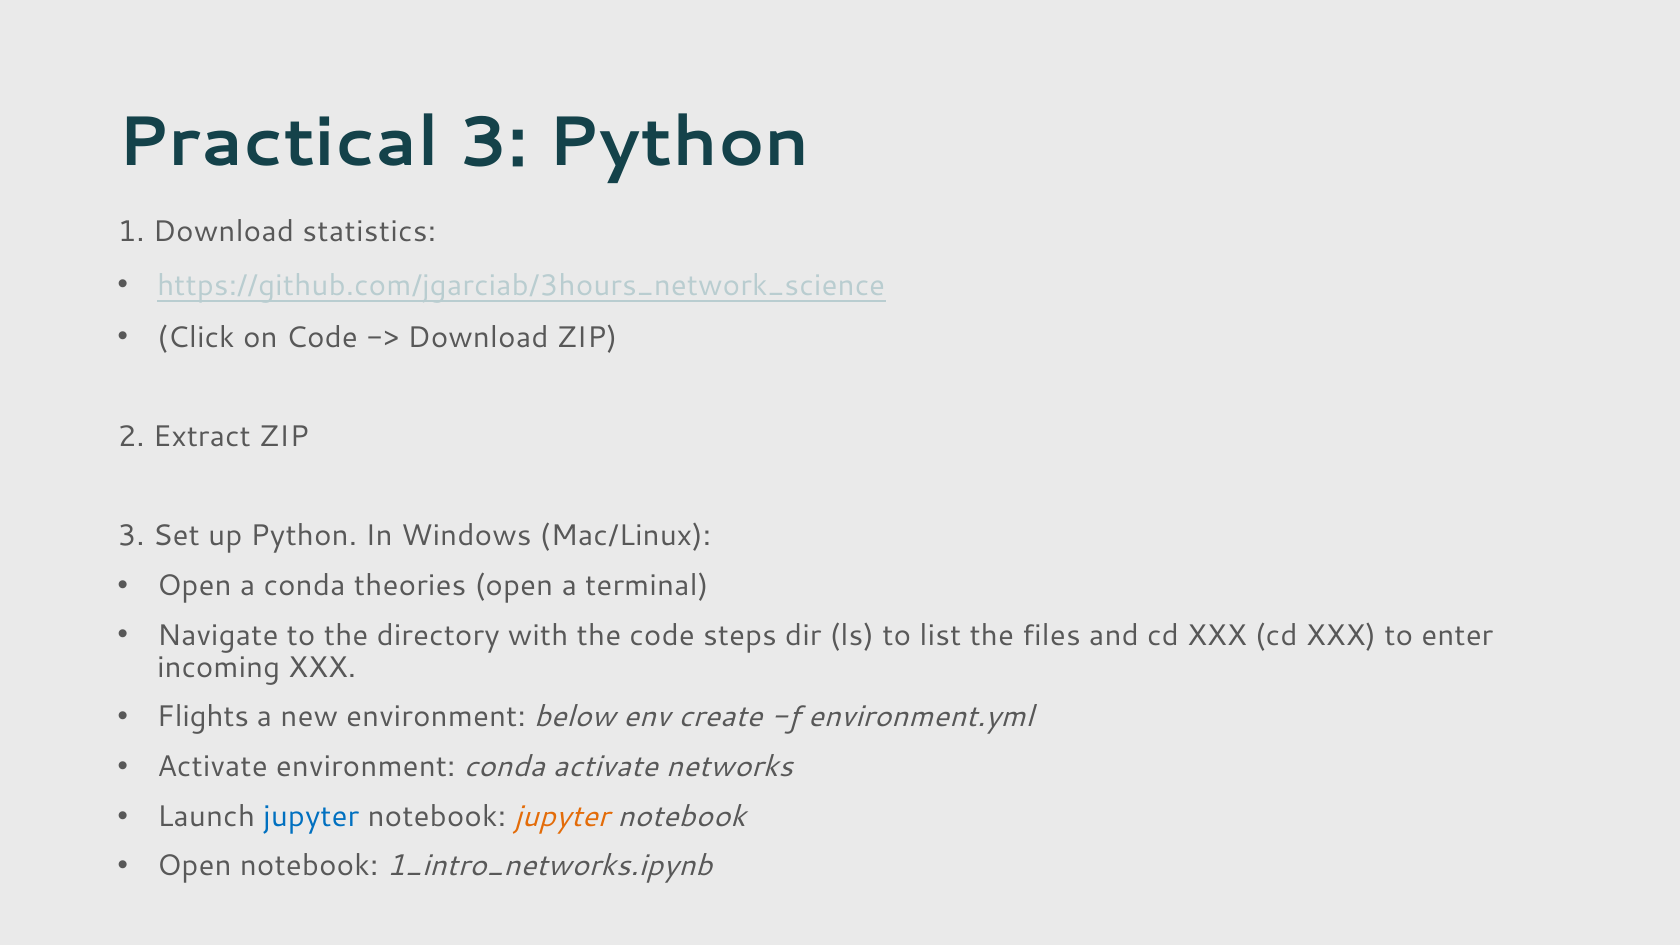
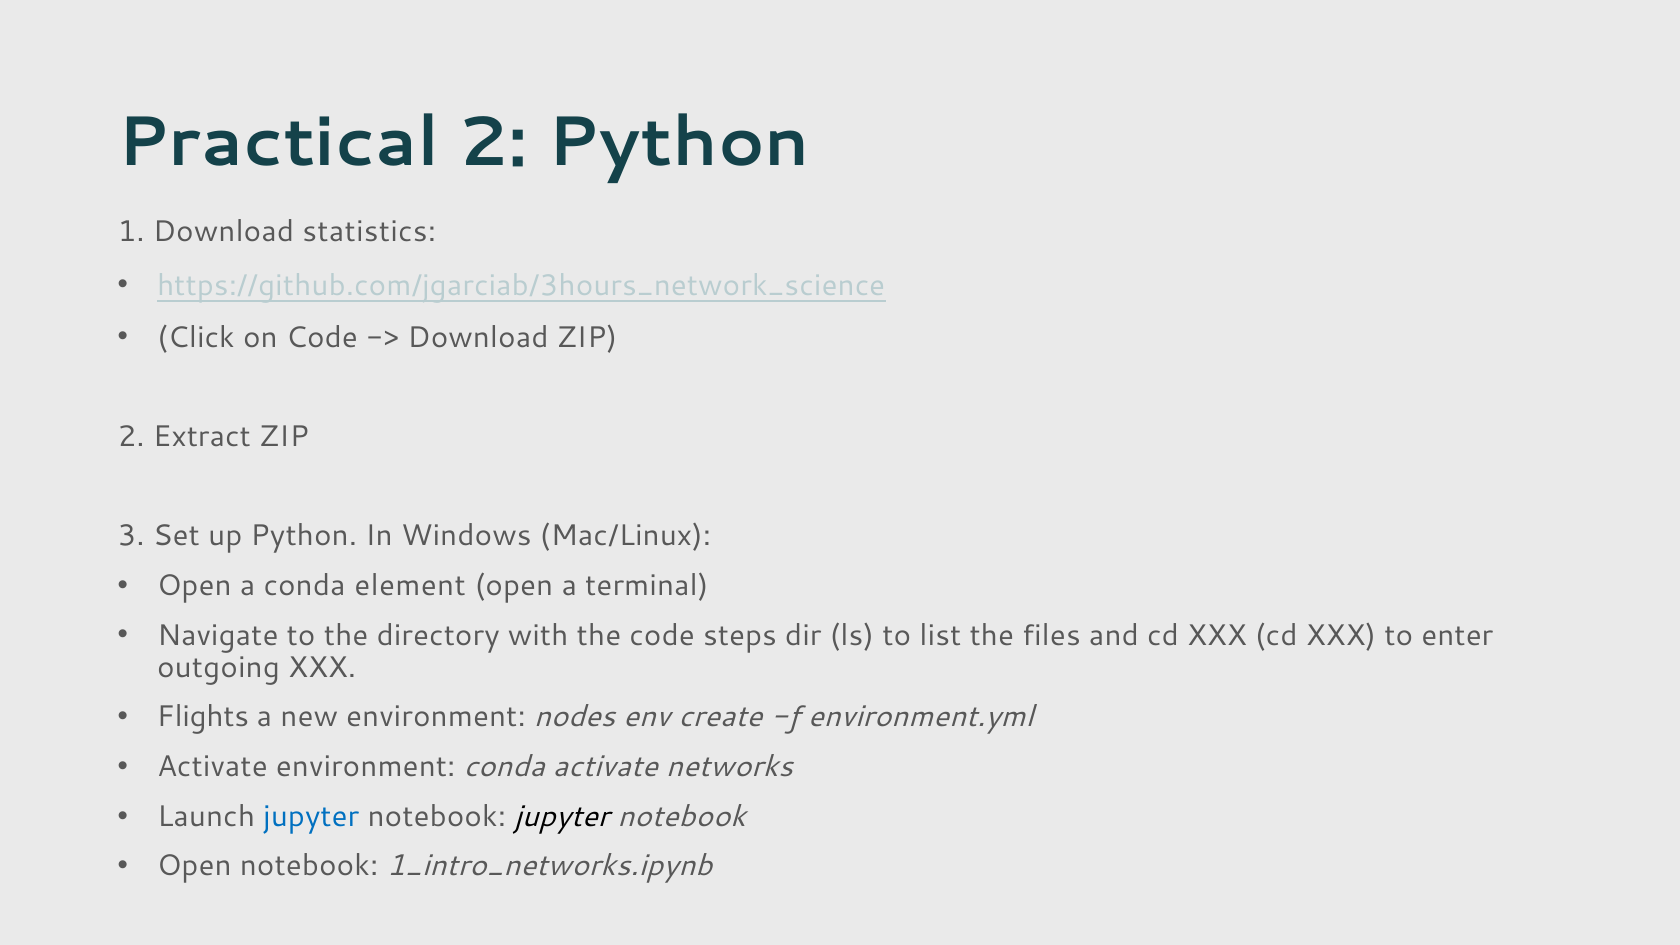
Practical 3: 3 -> 2 (493, 142)
theories: theories -> element (410, 586)
incoming: incoming -> outgoing (218, 667)
below: below -> nodes (575, 717)
jupyter colour: orange -> black (562, 816)
